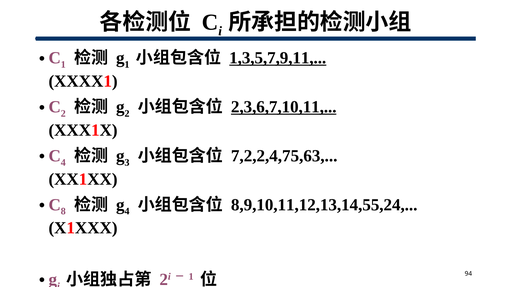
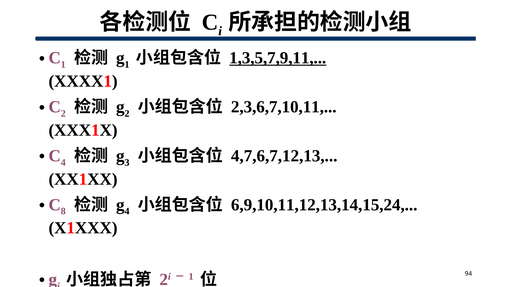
2,3,6,7,10,11 underline: present -> none (284, 107)
7,2,2,4,75,63: 7,2,2,4,75,63 -> 4,7,6,7,12,13 (284, 156)
8,9,10,11,12,13,14,55,24: 8,9,10,11,12,13,14,55,24 -> 6,9,10,11,12,13,14,15,24 (324, 205)
